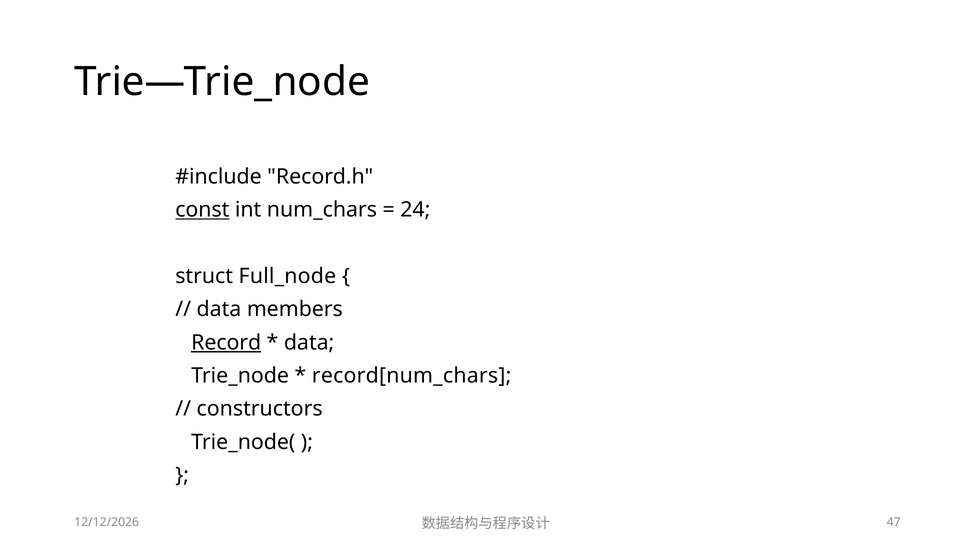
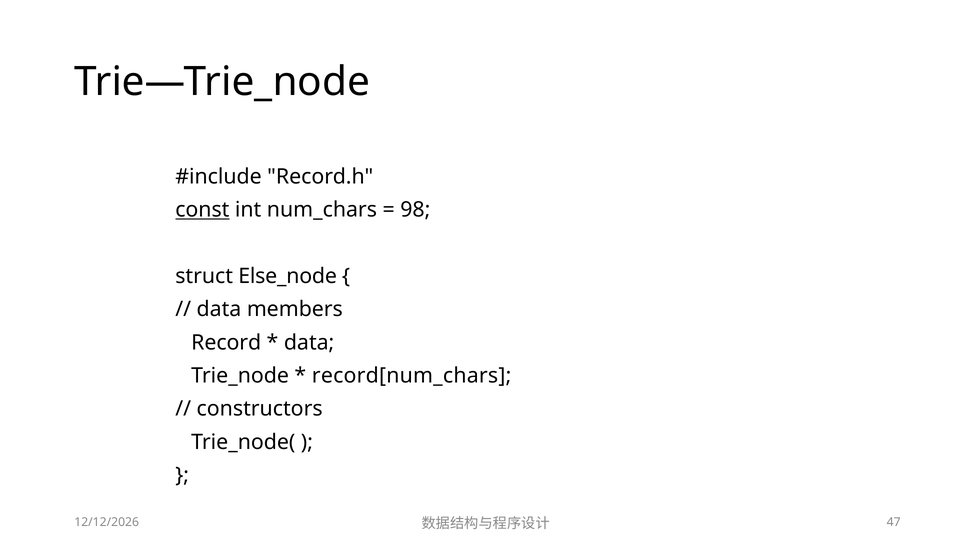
24: 24 -> 98 (415, 210)
Full_node: Full_node -> Else_node (288, 276)
Record underline: present -> none (226, 343)
